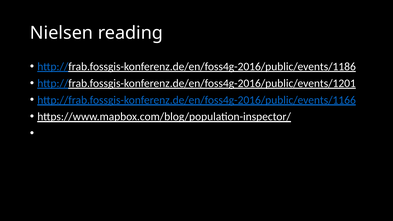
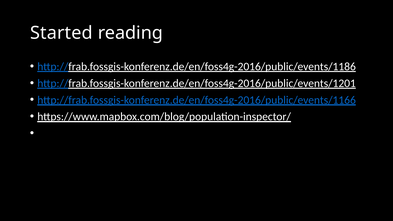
Nielsen: Nielsen -> Started (61, 33)
